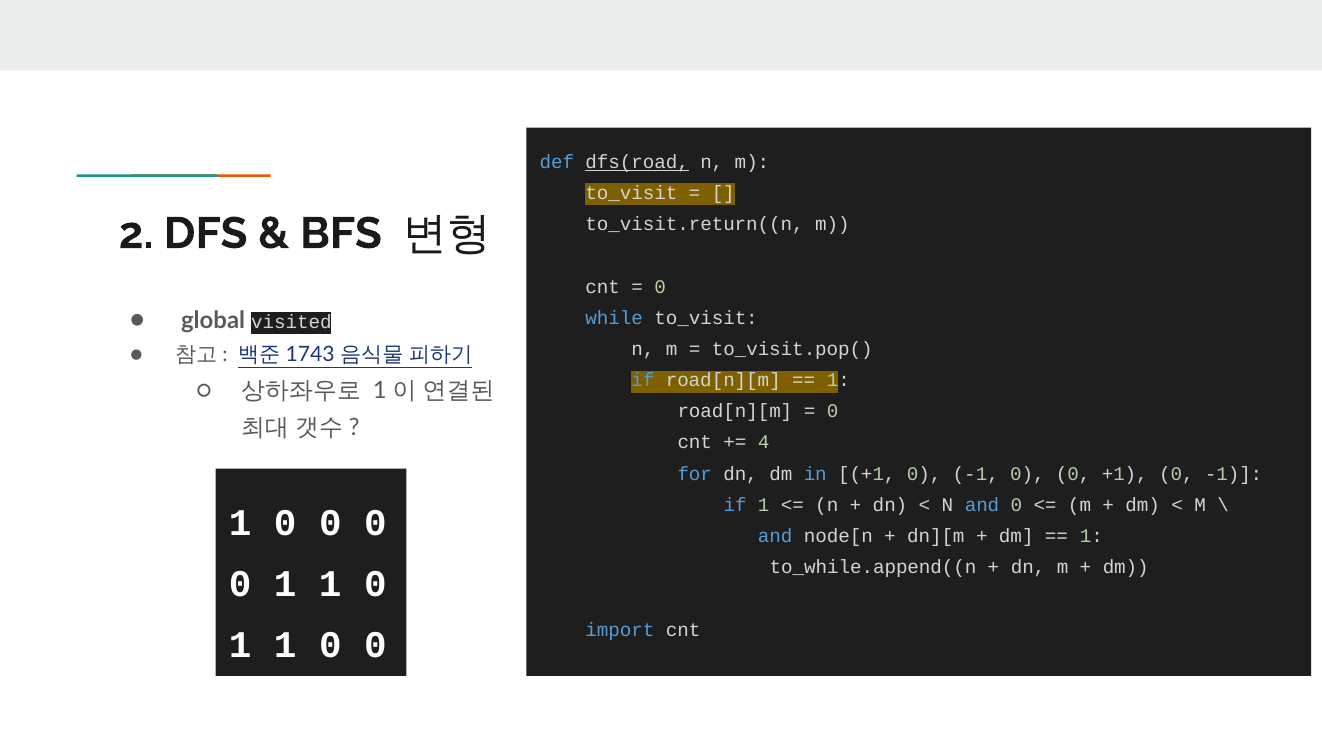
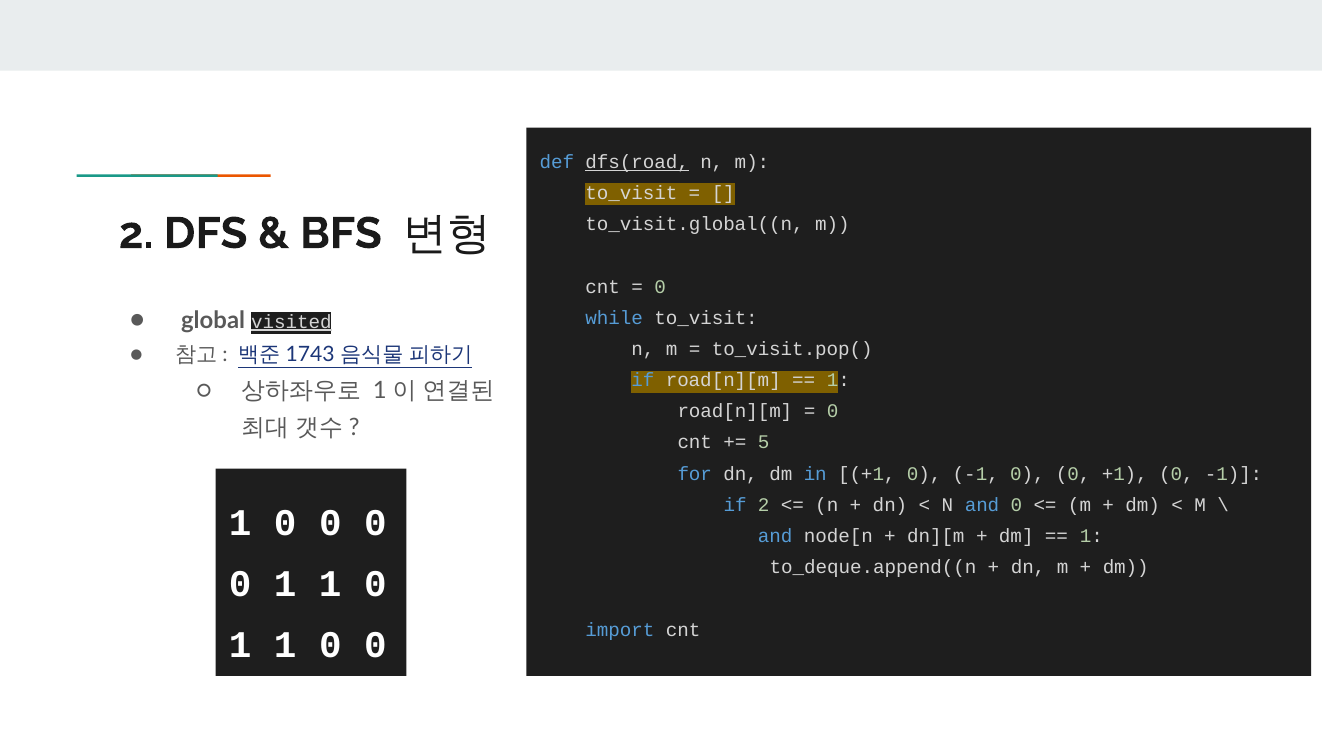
to_visit.return((n: to_visit.return((n -> to_visit.global((n (695, 224)
visited underline: none -> present (291, 322)
4: 4 -> 5 (764, 442)
if 1: 1 -> 2 (764, 505)
to_while.append((n: to_while.append((n -> to_deque.append((n (873, 567)
